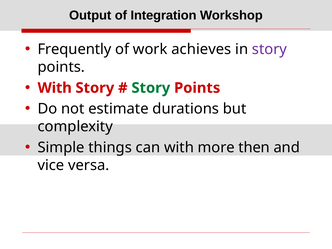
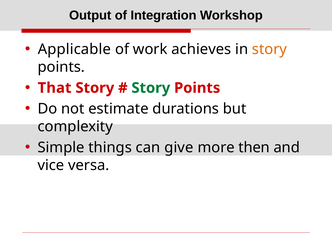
Frequently: Frequently -> Applicable (74, 49)
story colour: purple -> orange (269, 49)
With: With -> That (55, 88)
can with: with -> give (179, 147)
